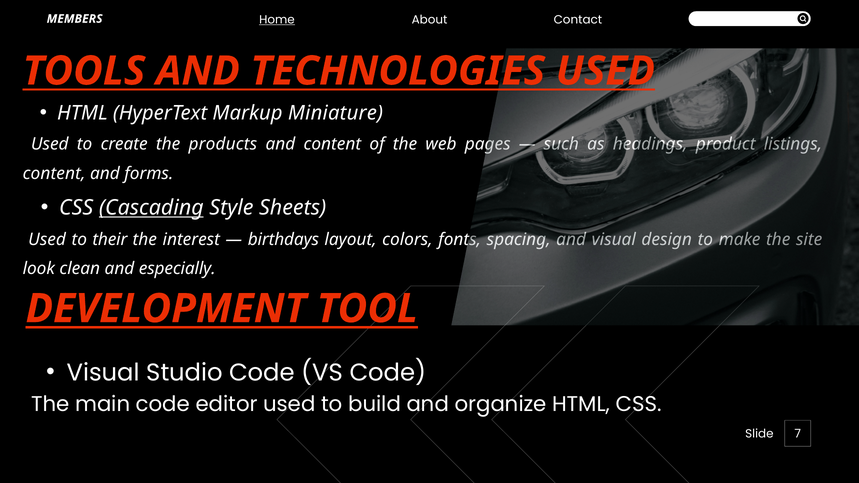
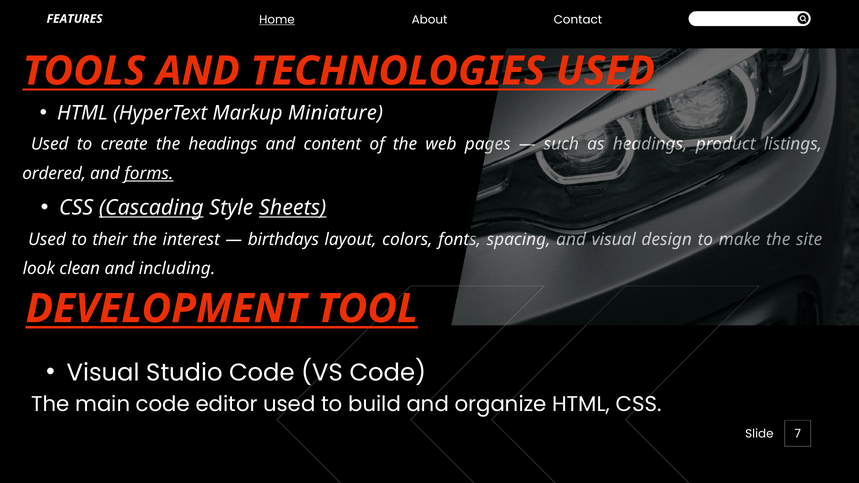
MEMBERS: MEMBERS -> FEATURES (75, 19)
the products: products -> headings (223, 144)
content: content -> ordered (54, 174)
forms underline: none -> present (149, 174)
Sheets underline: none -> present (293, 208)
especially: especially -> including (177, 269)
